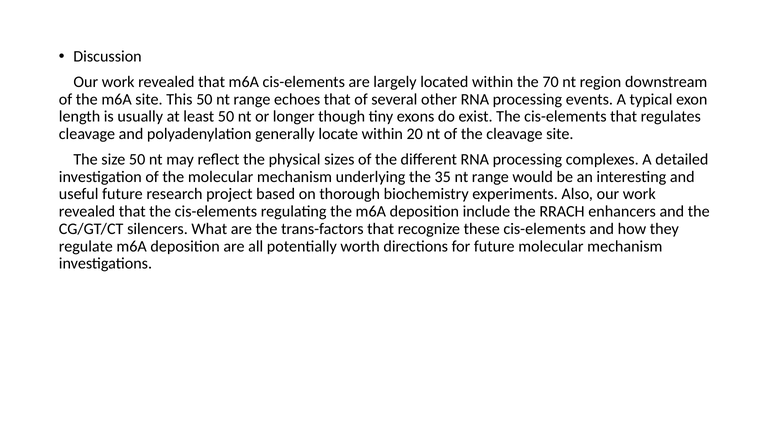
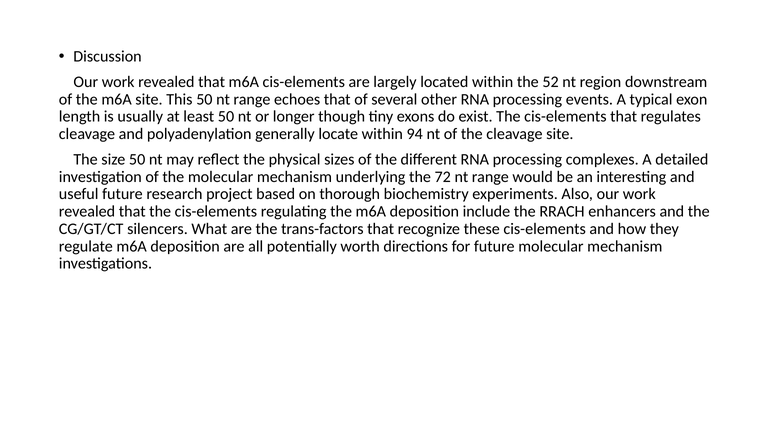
70: 70 -> 52 (551, 82)
20: 20 -> 94 (415, 134)
35: 35 -> 72 (443, 177)
